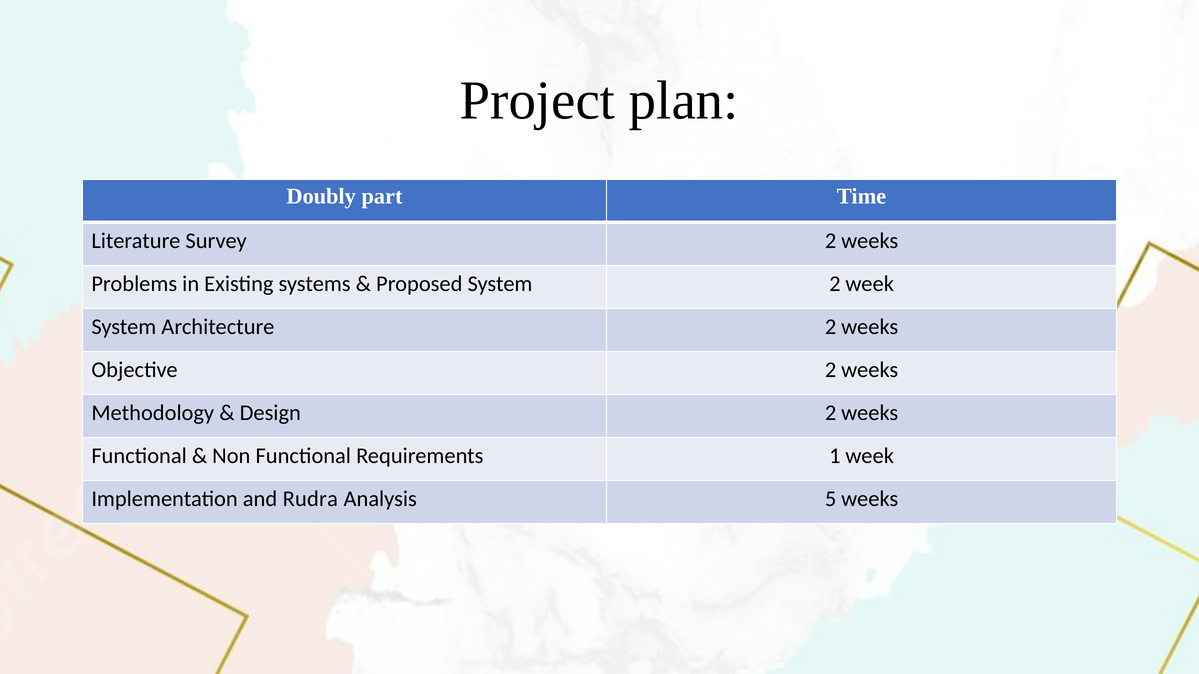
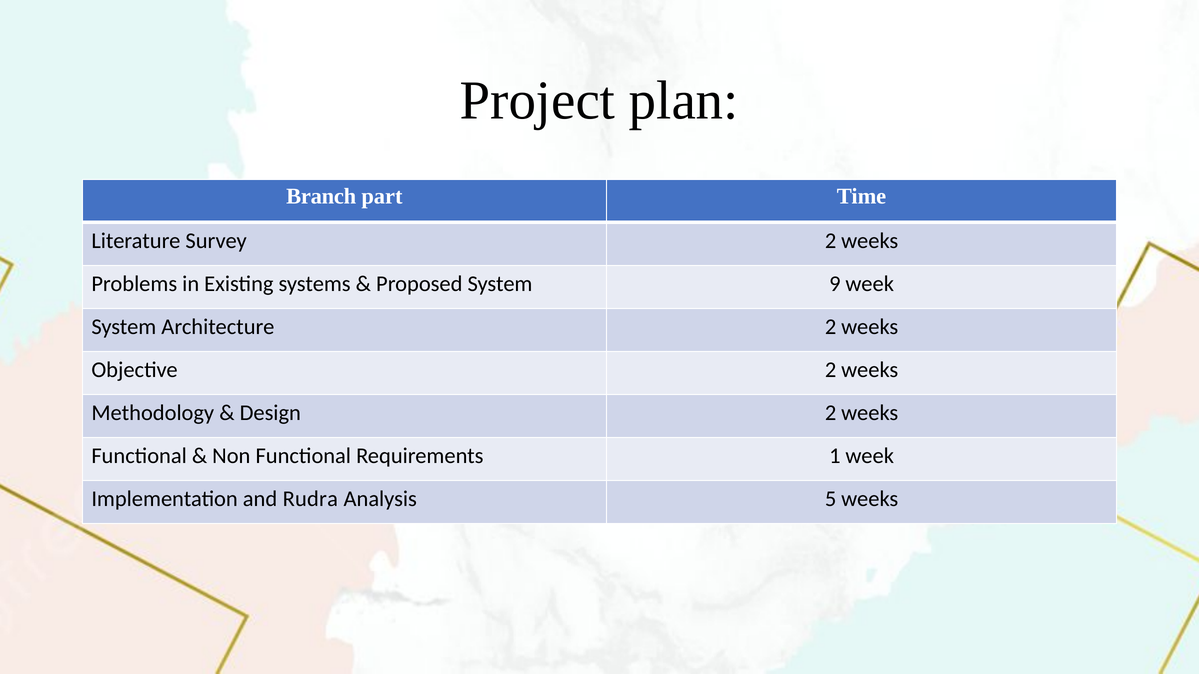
Doubly: Doubly -> Branch (321, 197)
System 2: 2 -> 9 (835, 284)
